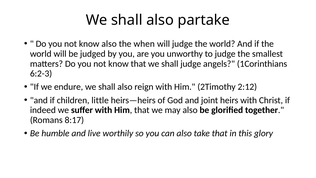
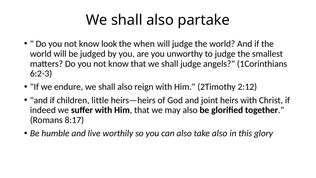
know also: also -> look (109, 44)
take that: that -> also (220, 133)
